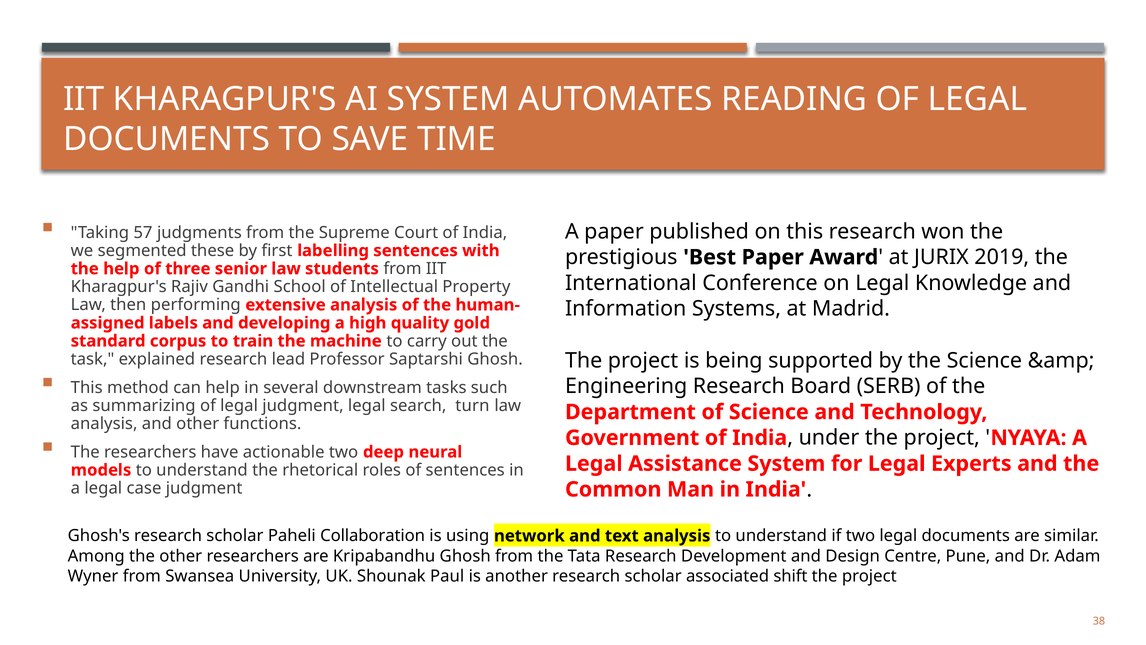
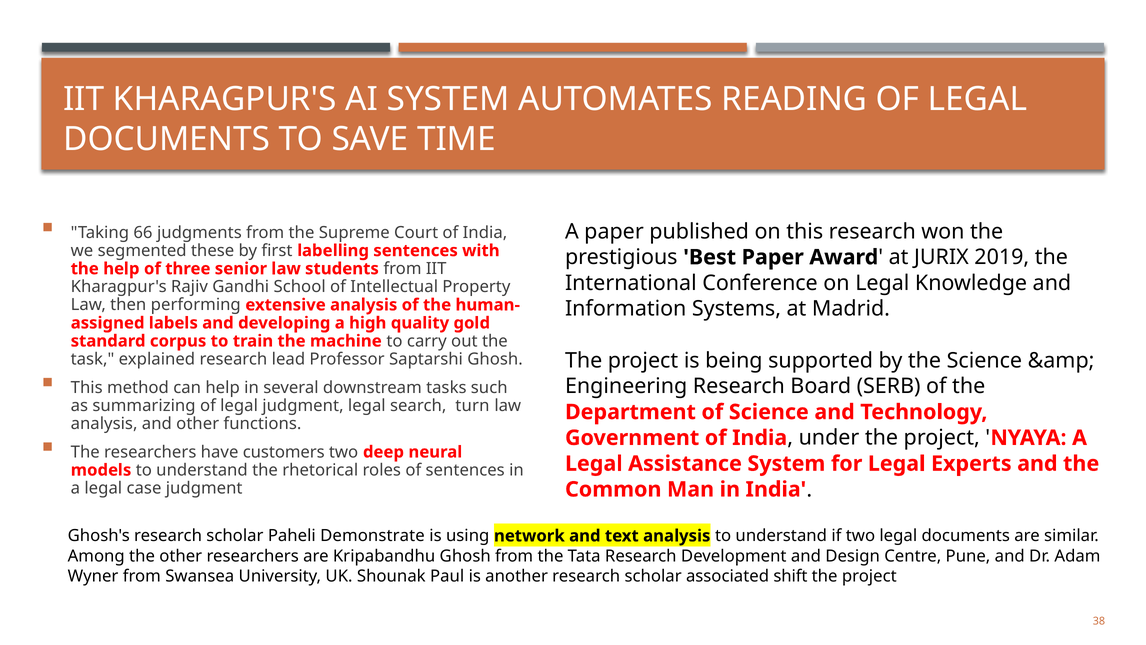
57: 57 -> 66 (143, 232)
actionable: actionable -> customers (284, 452)
Collaboration: Collaboration -> Demonstrate (372, 536)
